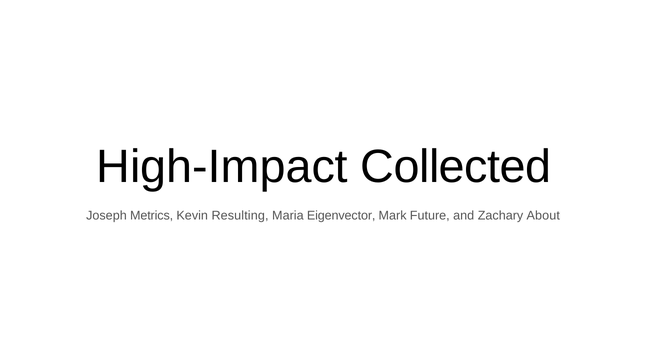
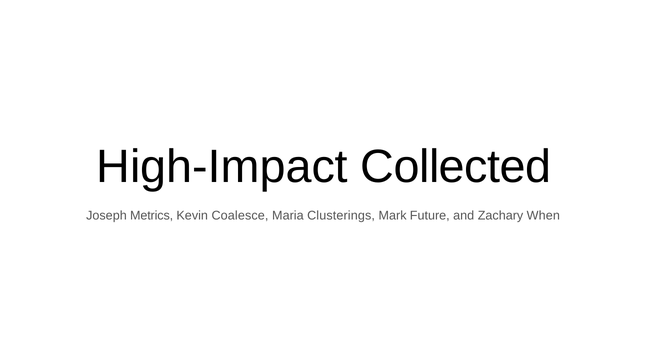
Resulting: Resulting -> Coalesce (240, 215)
Eigenvector: Eigenvector -> Clusterings (341, 215)
About: About -> When (543, 215)
